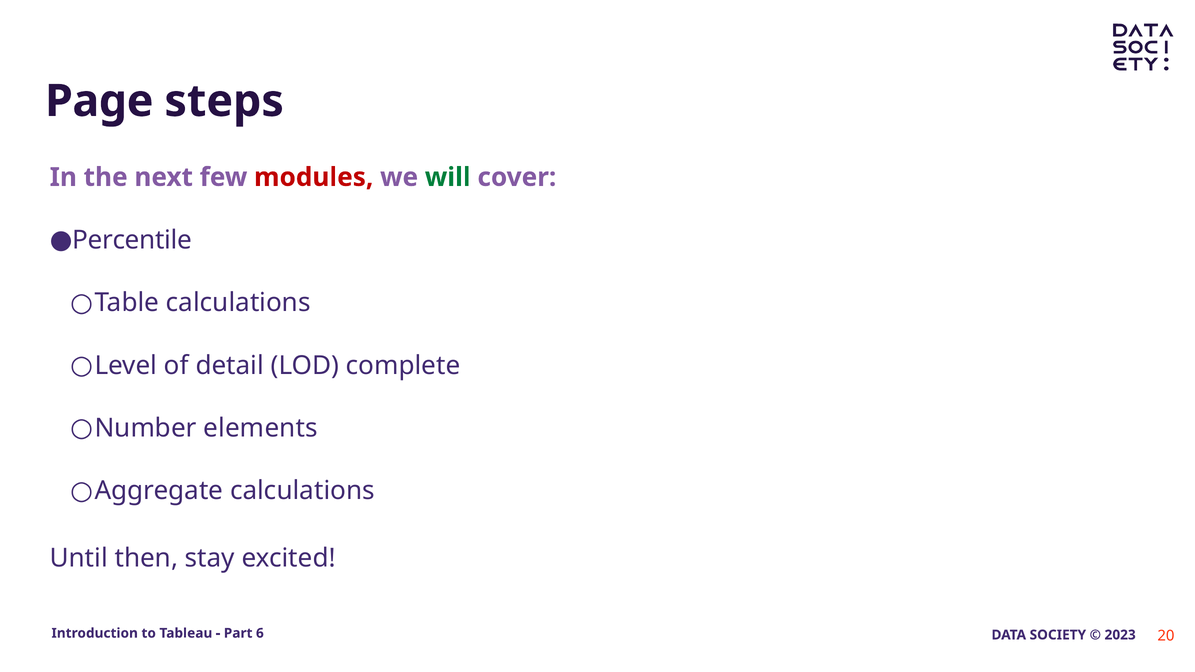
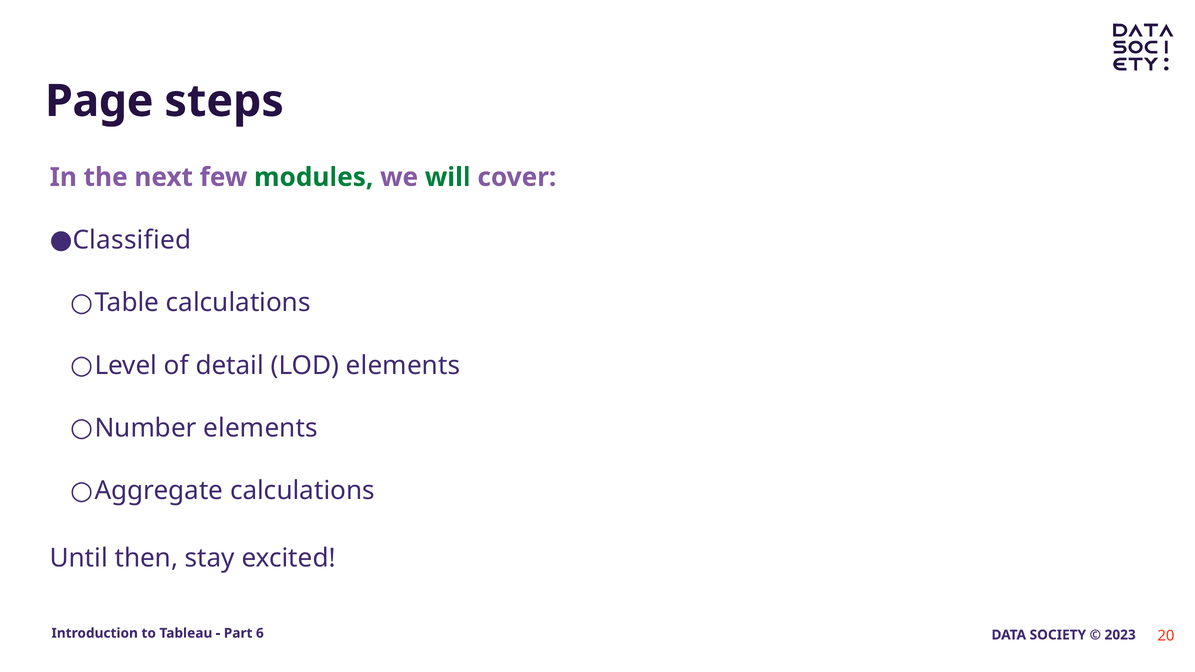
modules colour: red -> green (314, 177)
Percentile: Percentile -> Classified (132, 240)
LOD complete: complete -> elements (403, 366)
